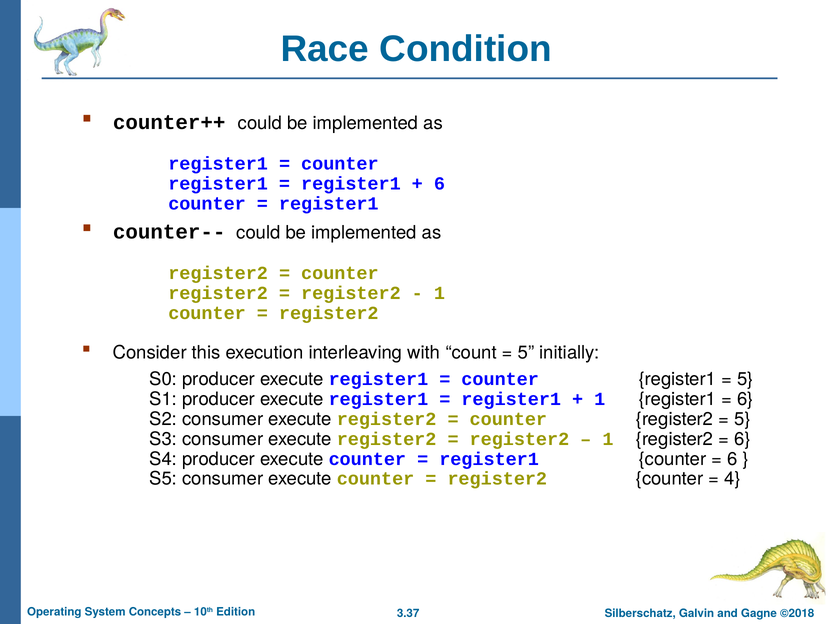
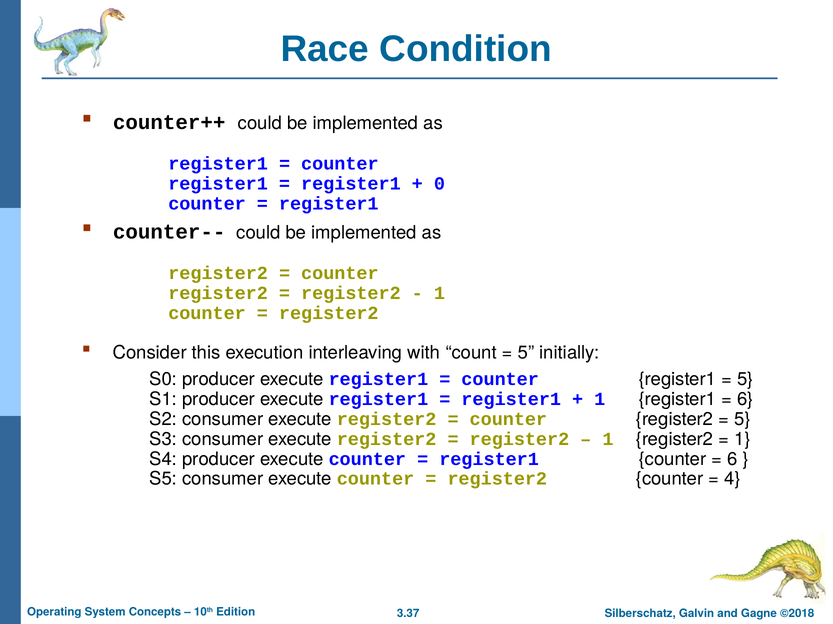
6: 6 -> 0 (439, 184)
6: 6 -> 1 (742, 439)
